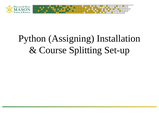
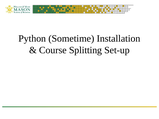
Assigning: Assigning -> Sometime (71, 39)
